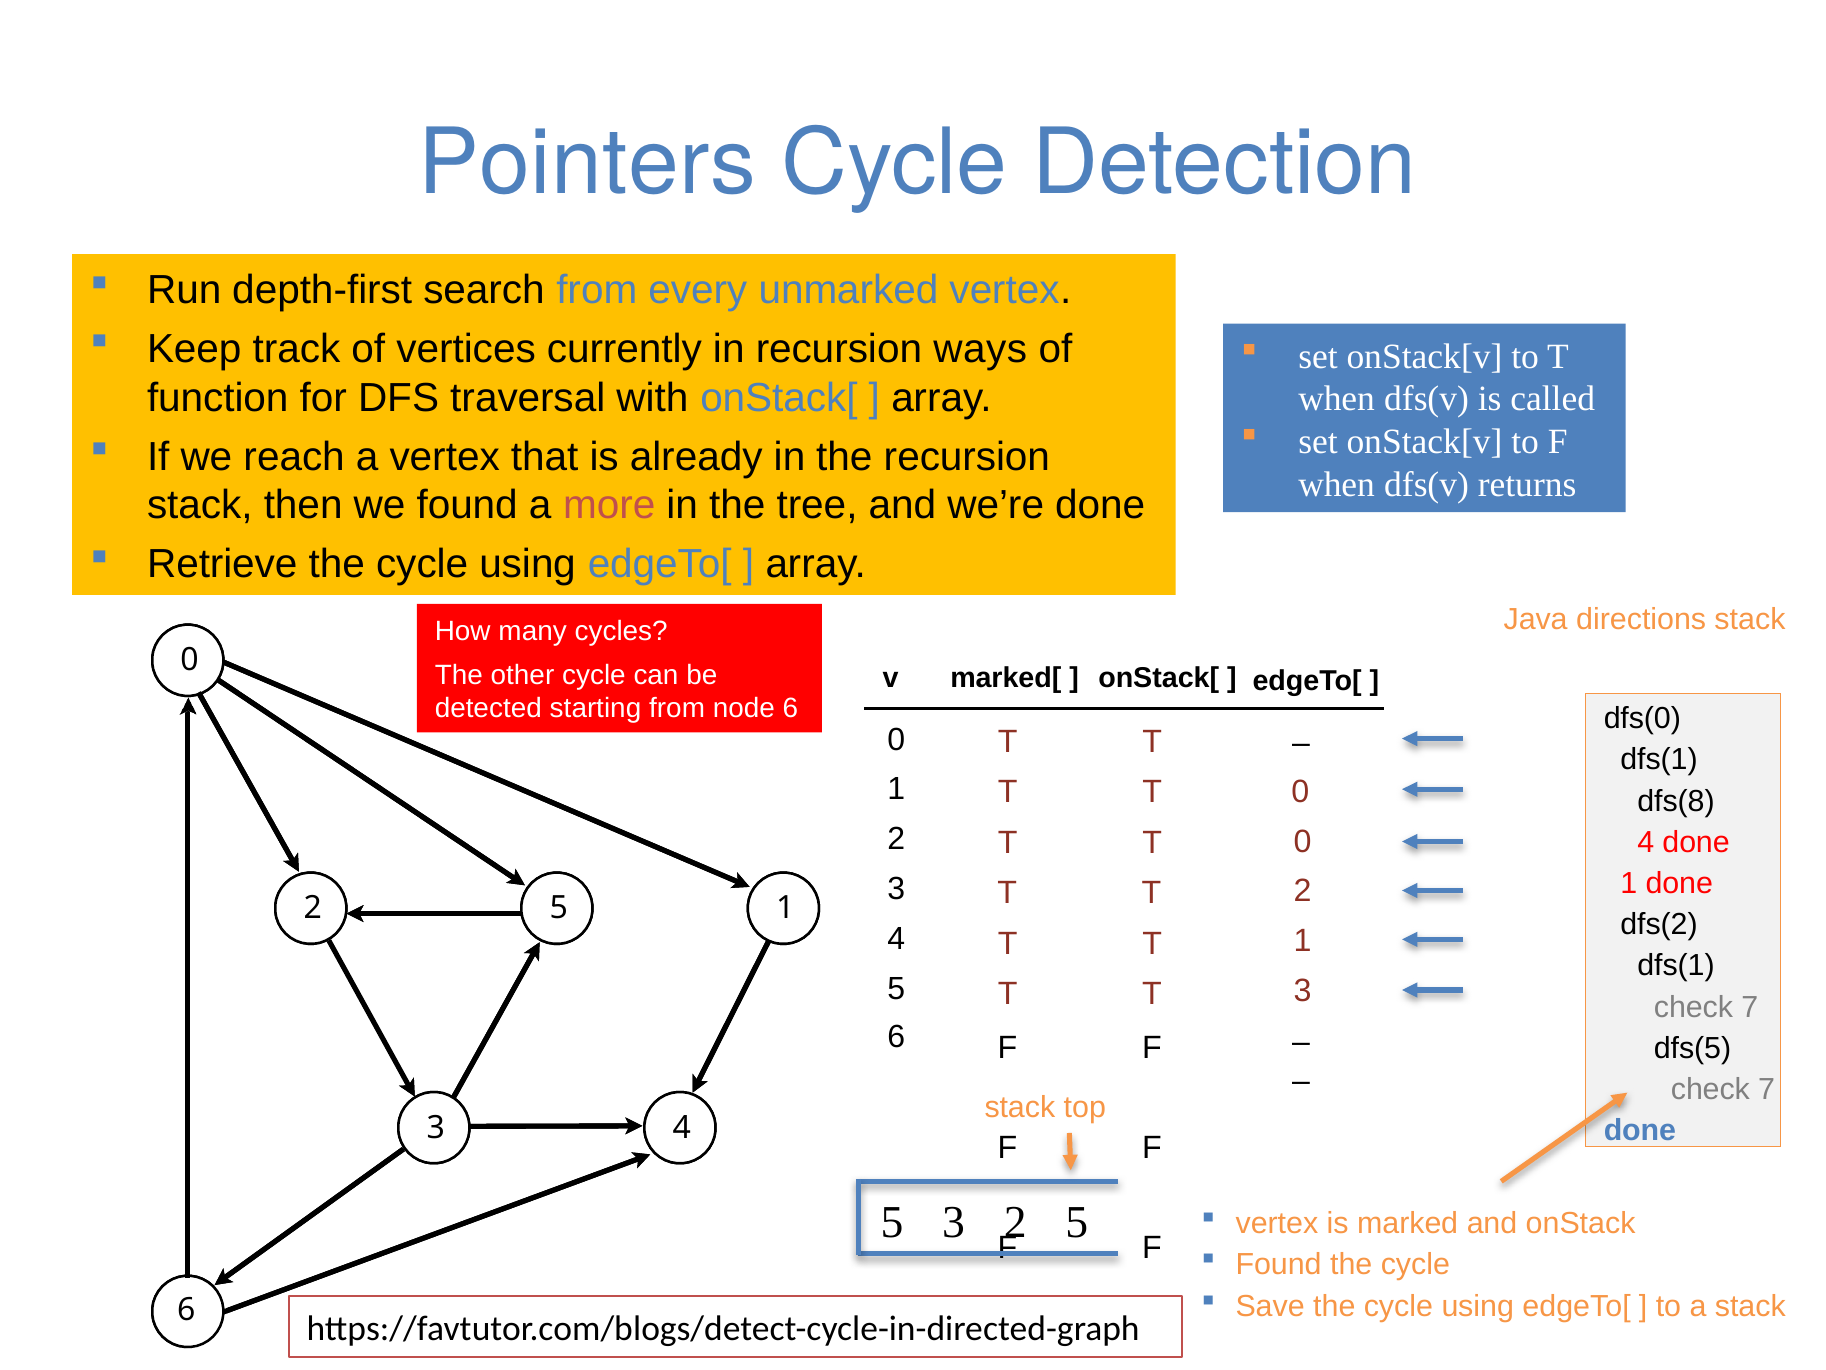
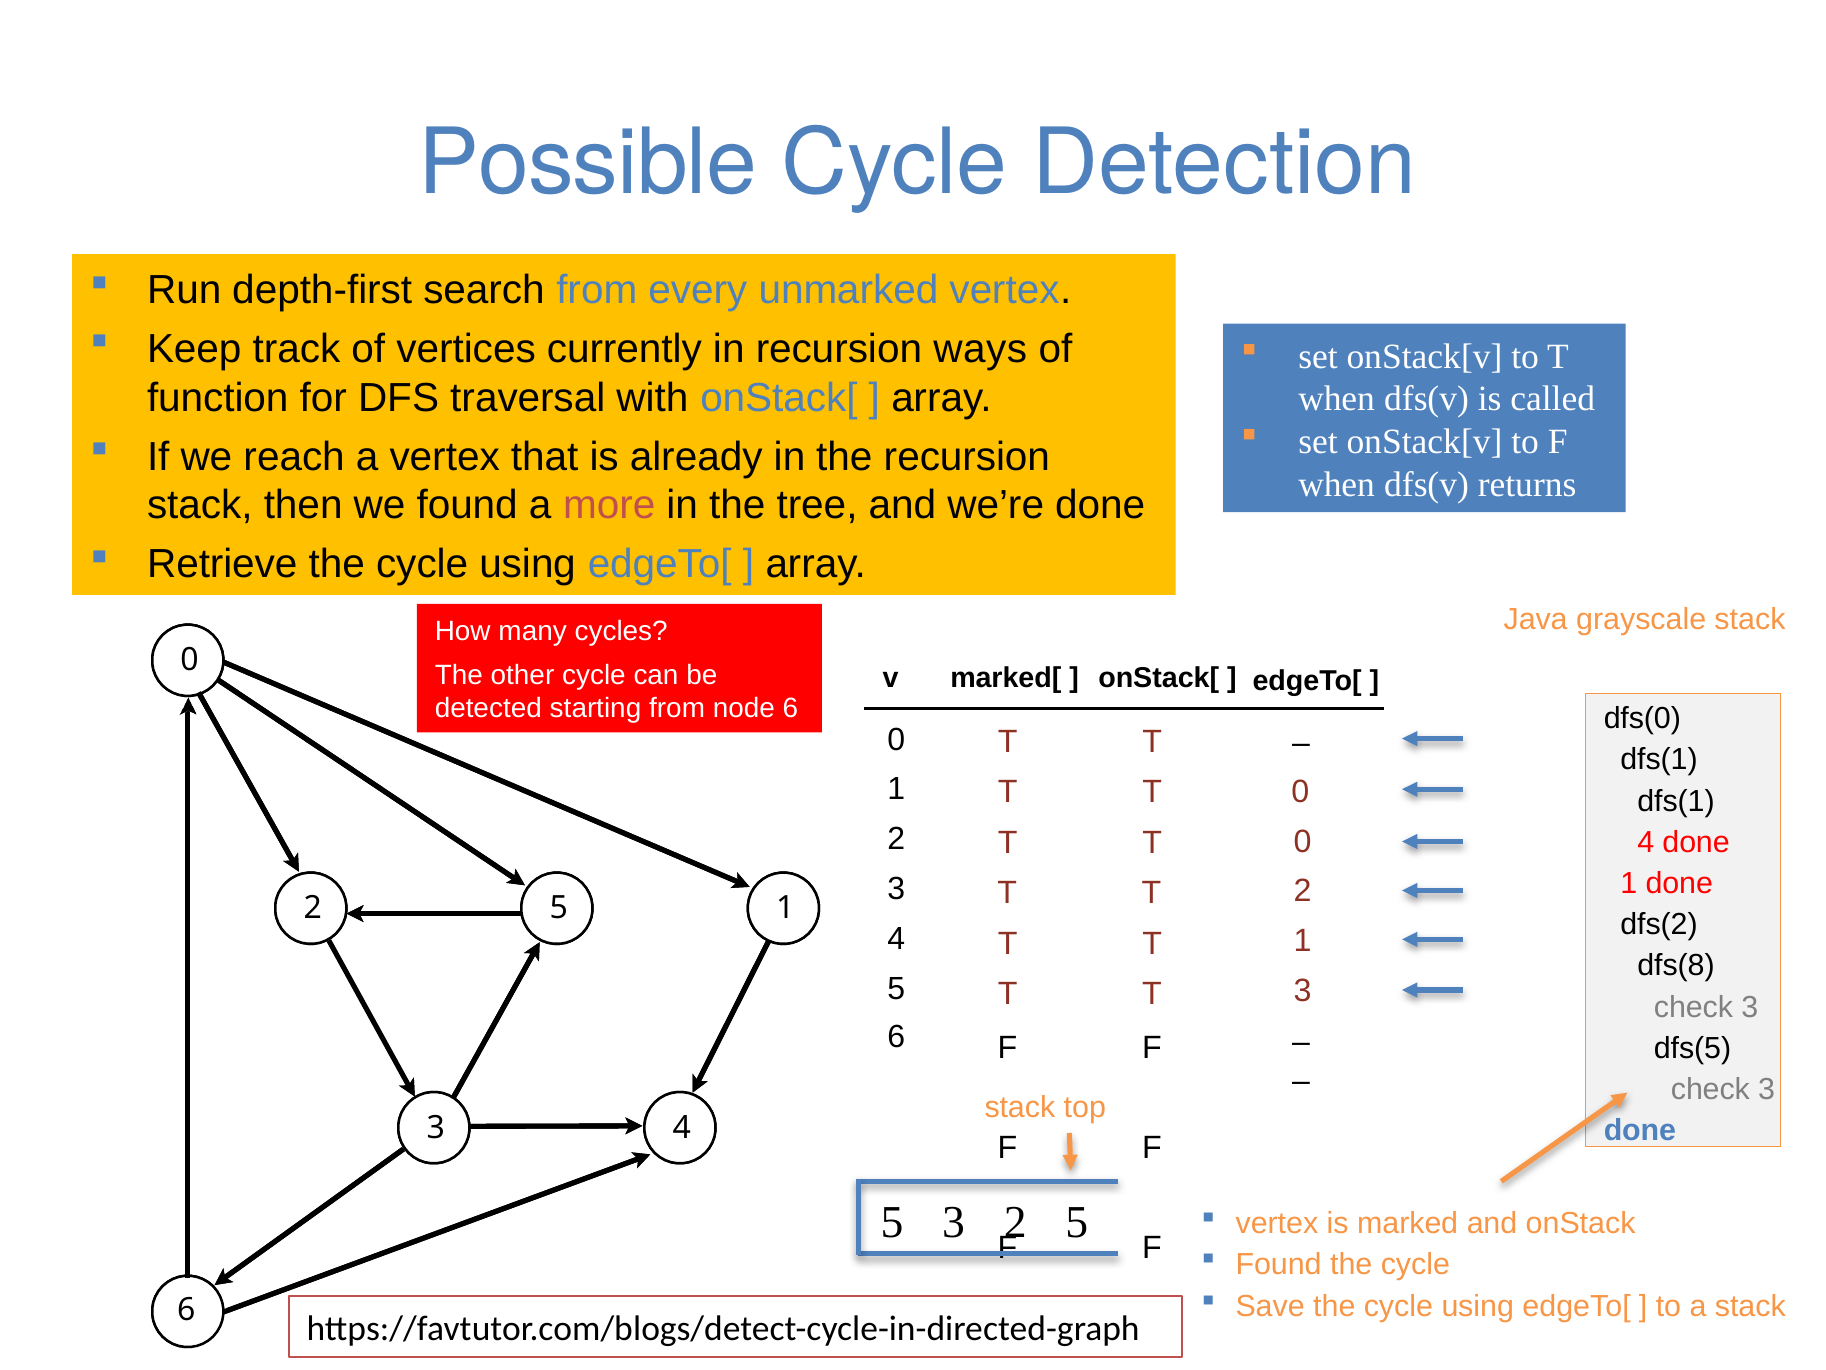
Pointers: Pointers -> Possible (588, 163)
directions: directions -> grayscale (1641, 619)
dfs(8: dfs(8 -> dfs(1 (1676, 801)
dfs(1: dfs(1 -> dfs(8 (1676, 966)
7: 7 -> 3 (1750, 1007)
7: 7 -> 3 (1767, 1089)
